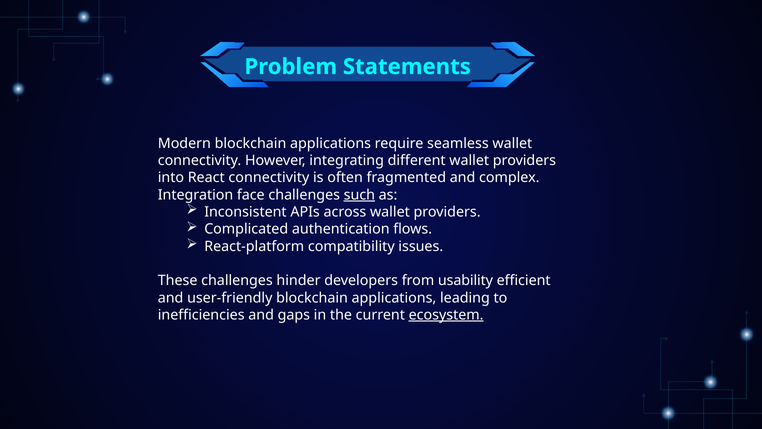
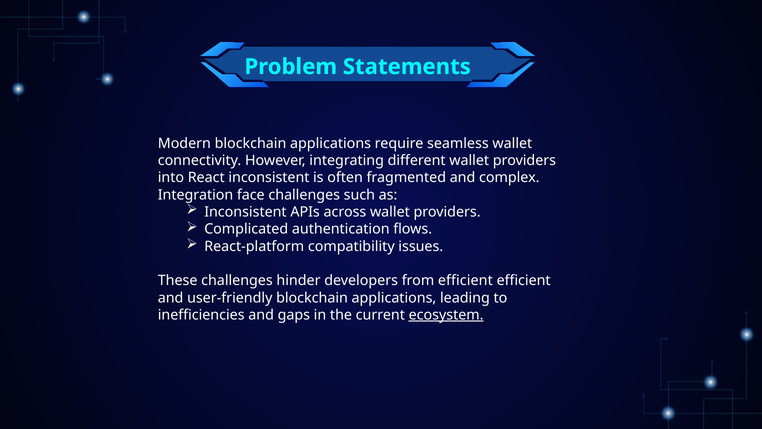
React connectivity: connectivity -> inconsistent (269, 178)
such underline: present -> none (359, 195)
from usability: usability -> efficient (465, 280)
